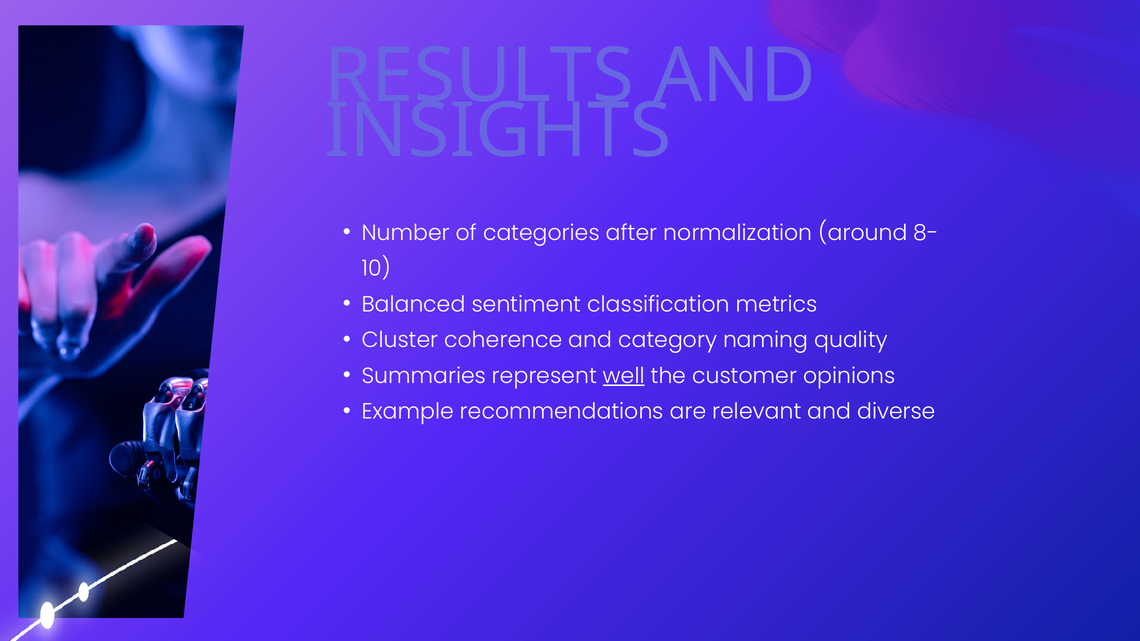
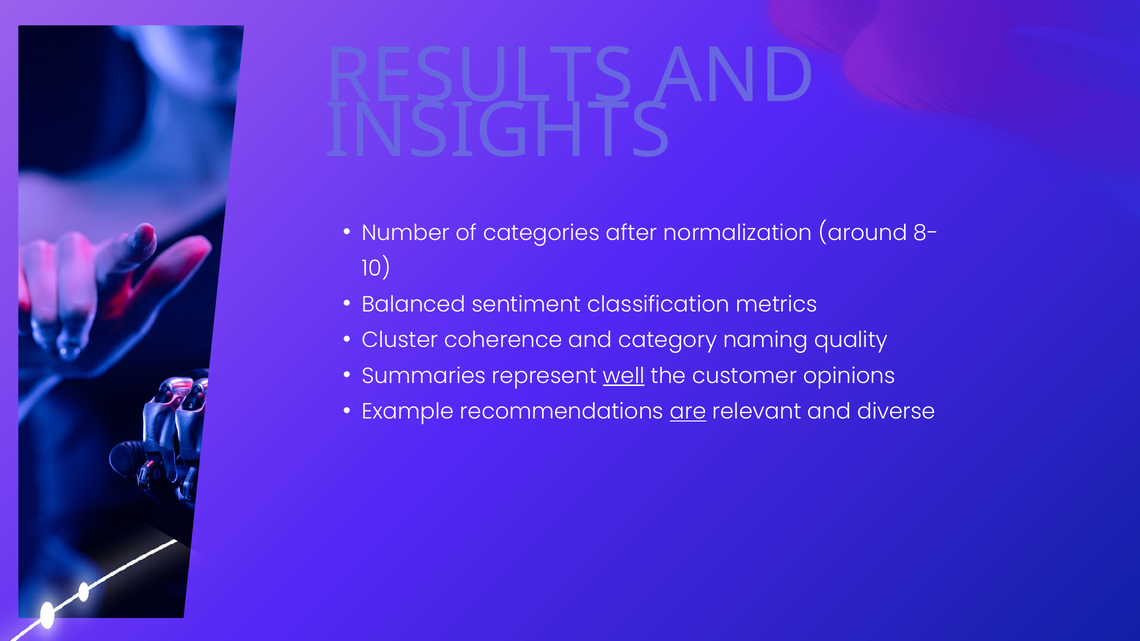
are underline: none -> present (688, 412)
